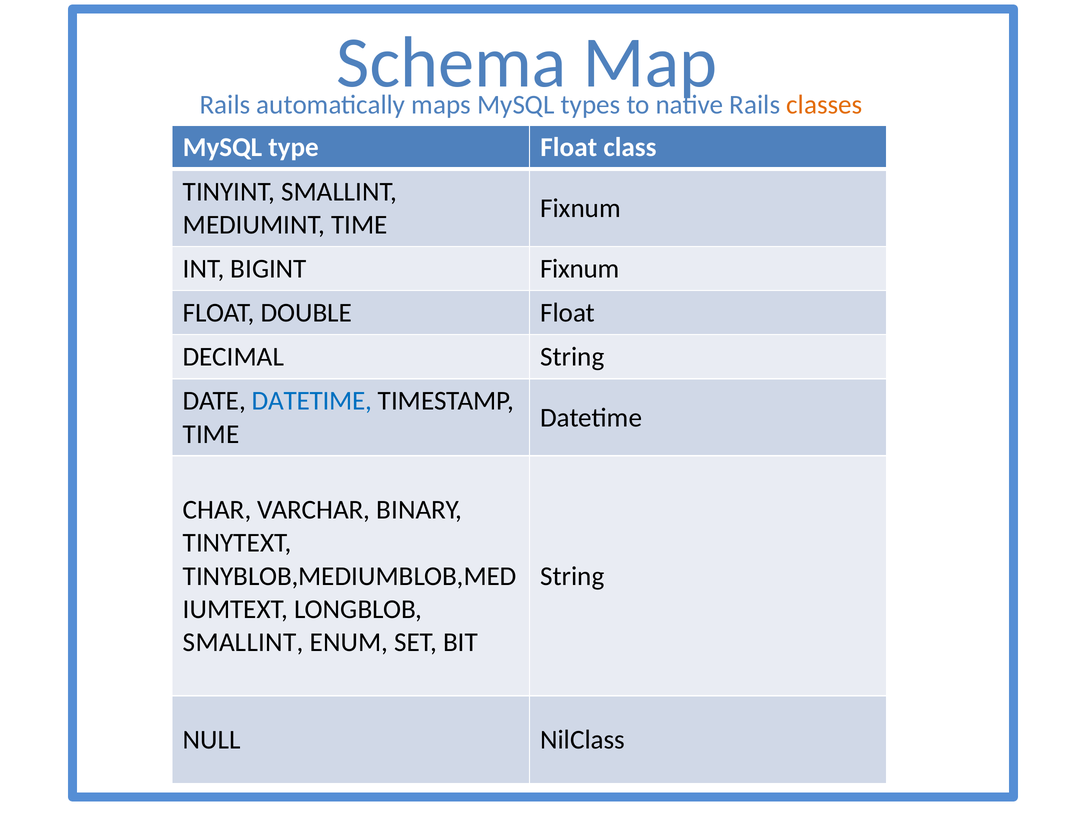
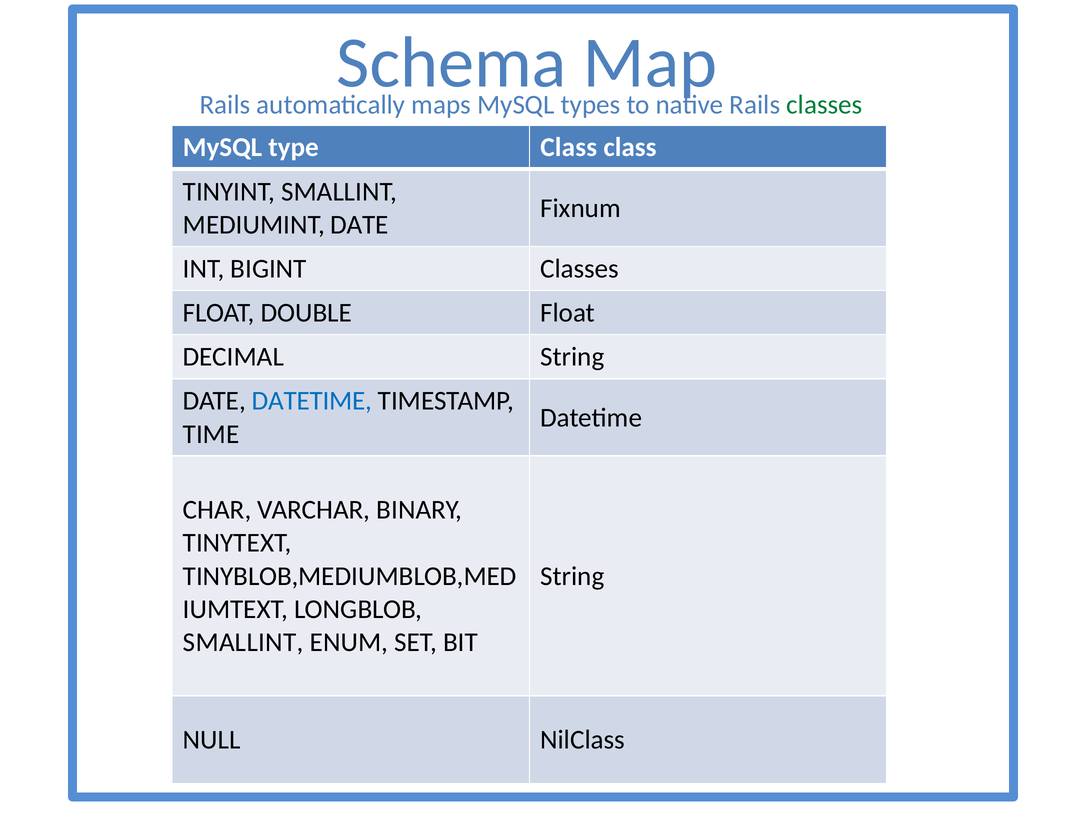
classes colour: orange -> green (824, 105)
type Float: Float -> Class (569, 147)
MEDIUMINT TIME: TIME -> DATE (359, 225)
BIGINT Fixnum: Fixnum -> Classes (580, 269)
